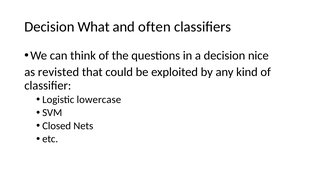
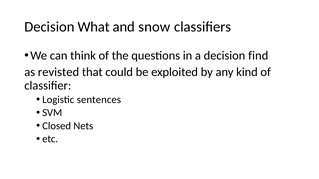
often: often -> snow (154, 27)
nice: nice -> find (258, 56)
lowercase: lowercase -> sentences (99, 100)
